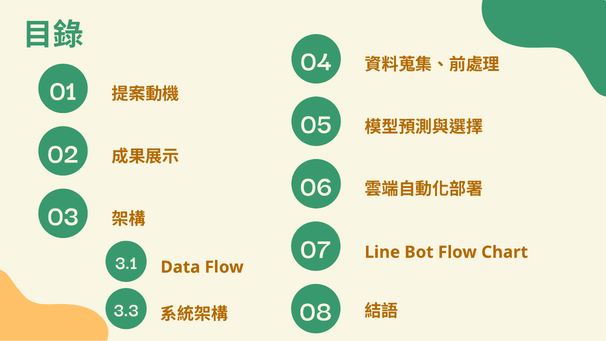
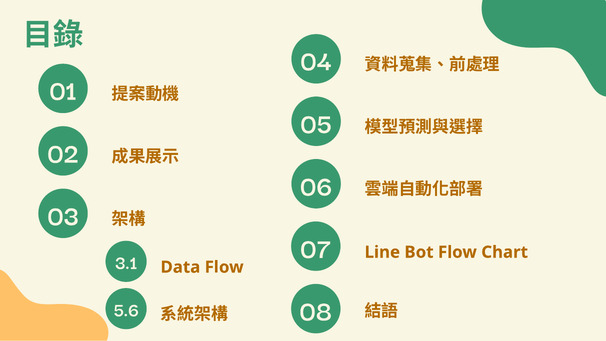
3.3: 3.3 -> 5.6 (126, 310)
